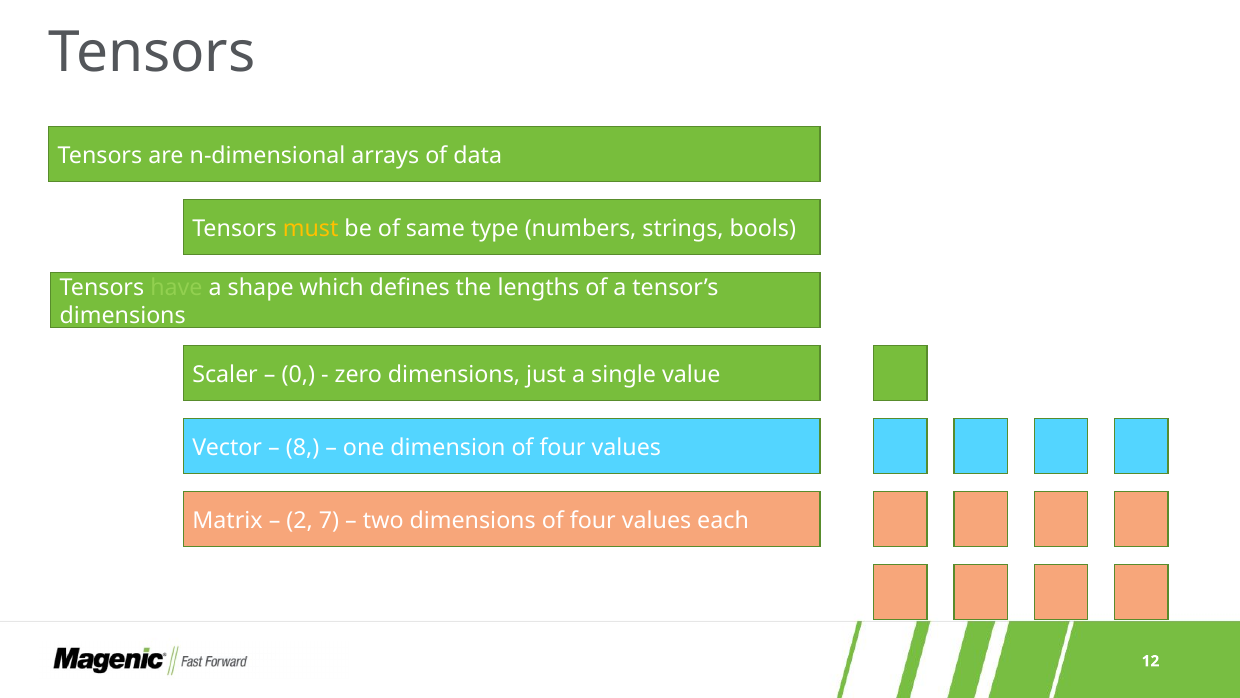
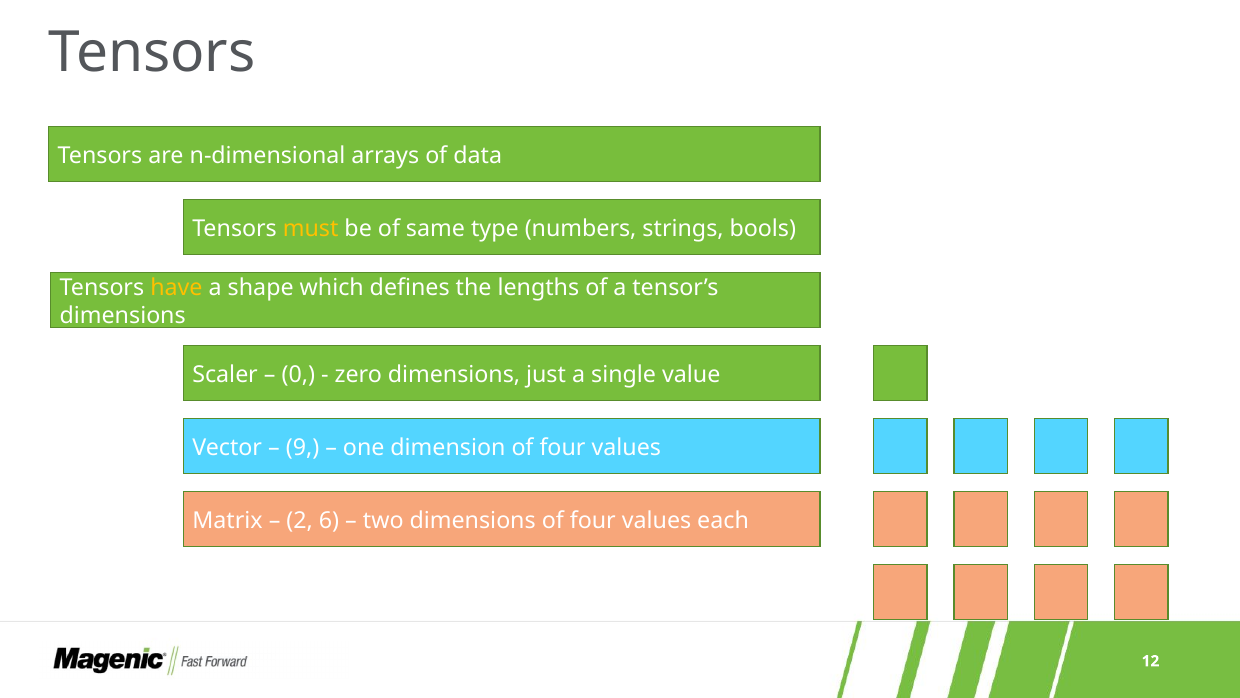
have colour: light green -> yellow (176, 287)
8: 8 -> 9 (303, 447)
7: 7 -> 6 (329, 520)
